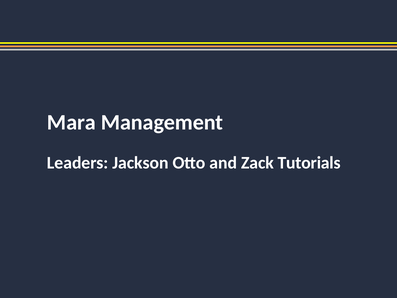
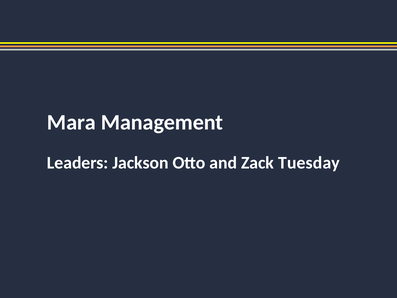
Tutorials: Tutorials -> Tuesday (309, 163)
